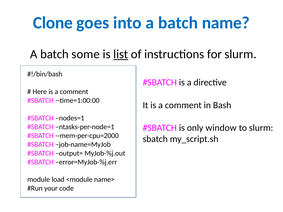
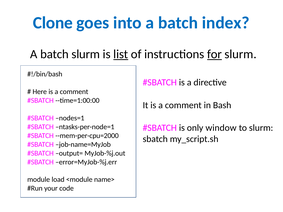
name: name -> index (226, 23)
batch some: some -> slurm (86, 54)
for underline: none -> present (214, 54)
